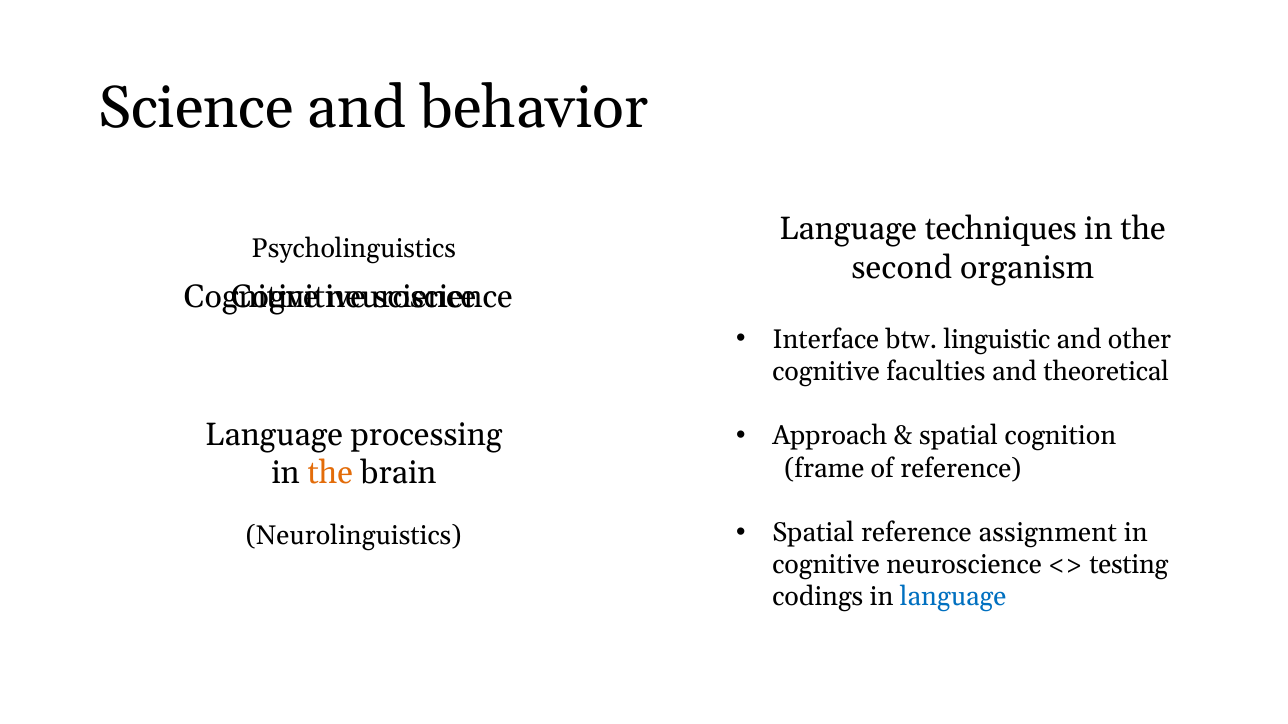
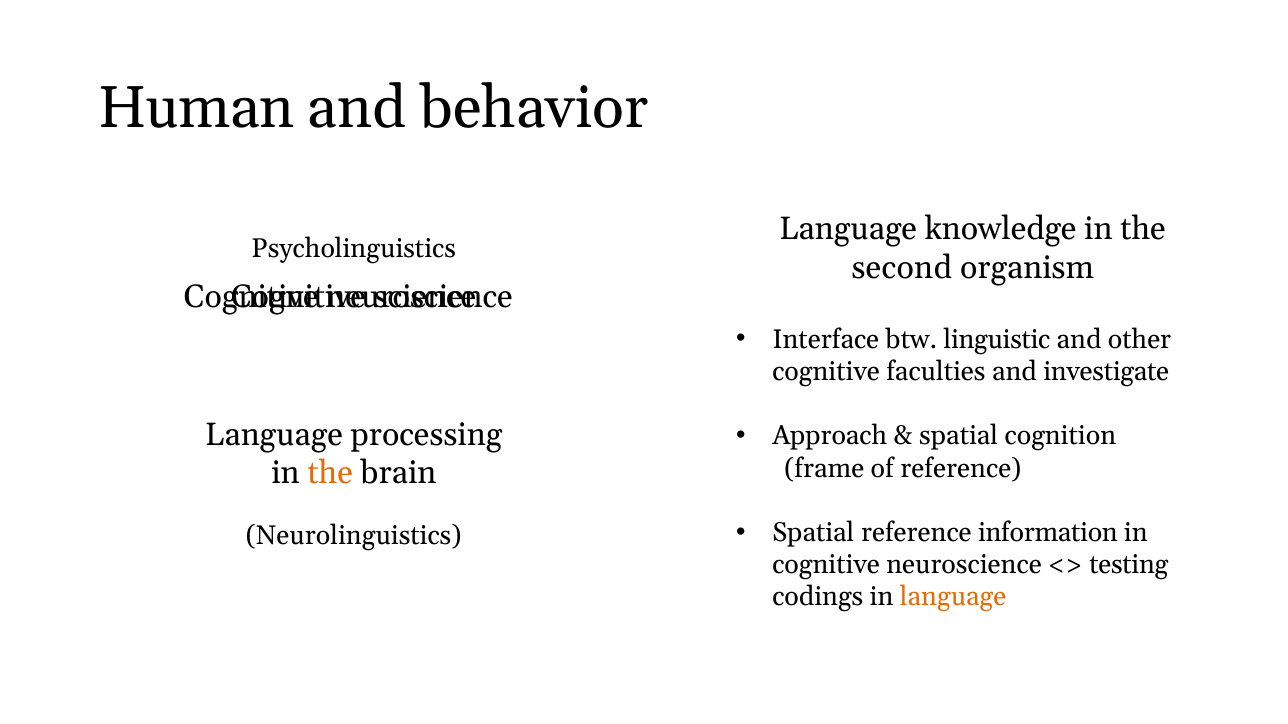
Science: Science -> Human (196, 108)
techniques: techniques -> knowledge (1001, 229)
theoretical: theoretical -> investigate (1106, 372)
assignment: assignment -> information (1048, 533)
language colour: blue -> orange (953, 597)
